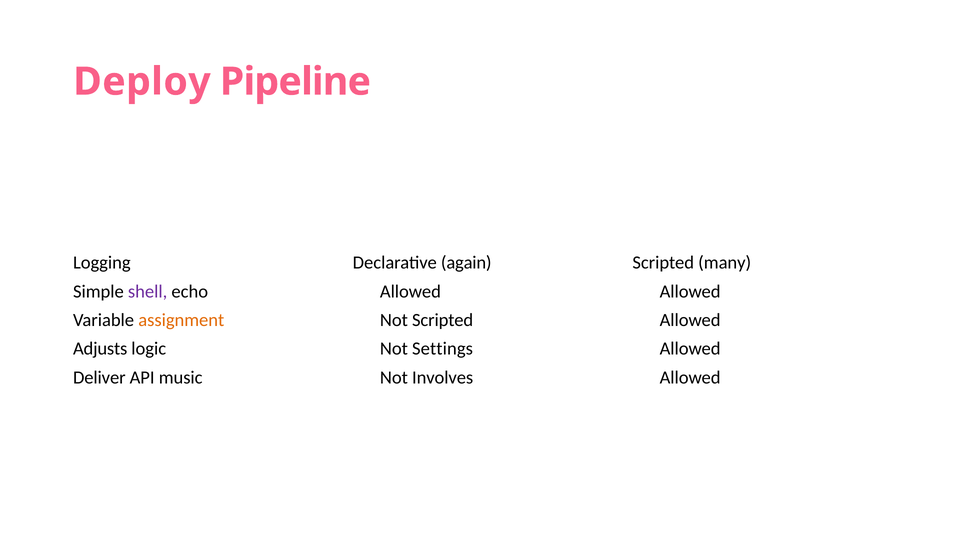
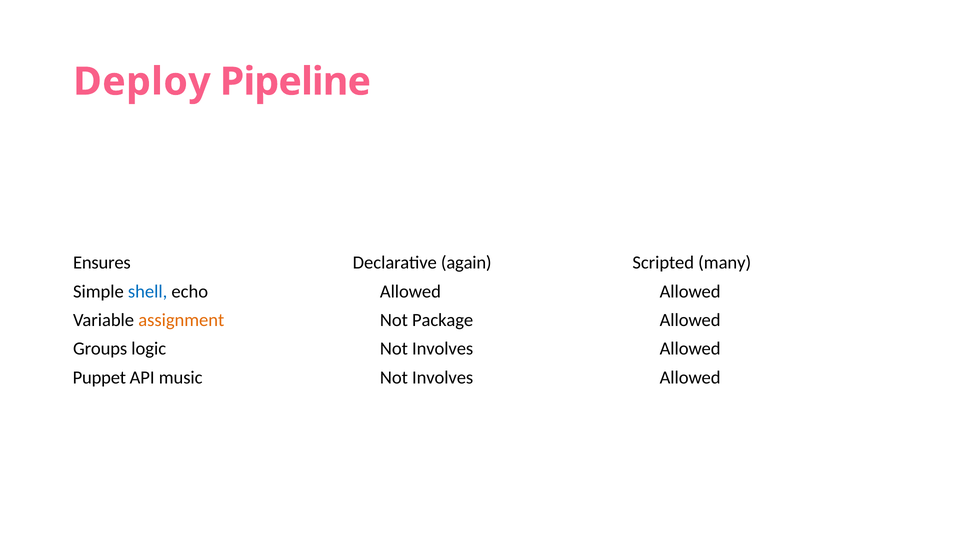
Logging: Logging -> Ensures (102, 263)
shell colour: purple -> blue (148, 292)
Scripted: Scripted -> Package (443, 320)
Adjusts: Adjusts -> Groups (100, 349)
Settings: Settings -> Involves (443, 349)
Deliver: Deliver -> Puppet (99, 378)
